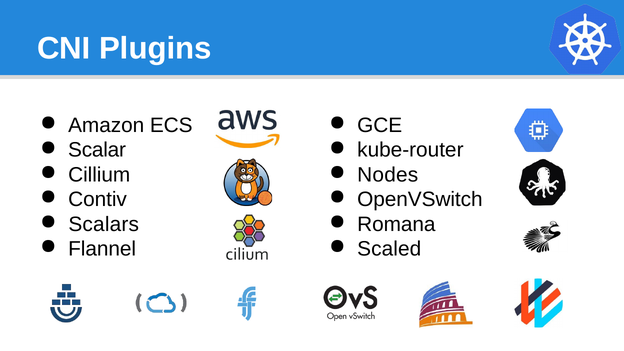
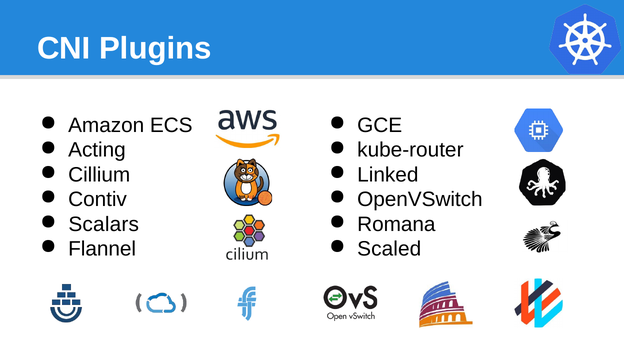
Scalar: Scalar -> Acting (97, 150)
Nodes: Nodes -> Linked (388, 175)
